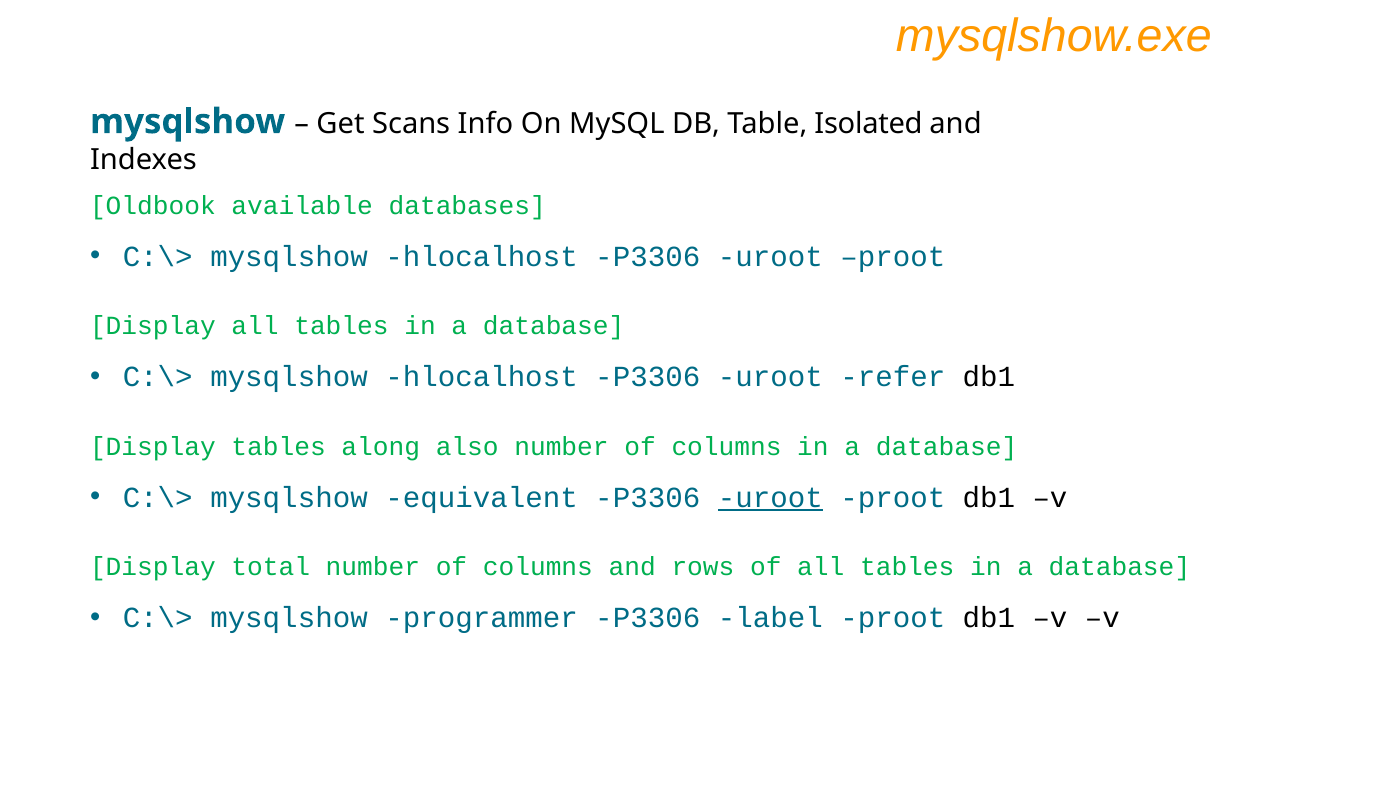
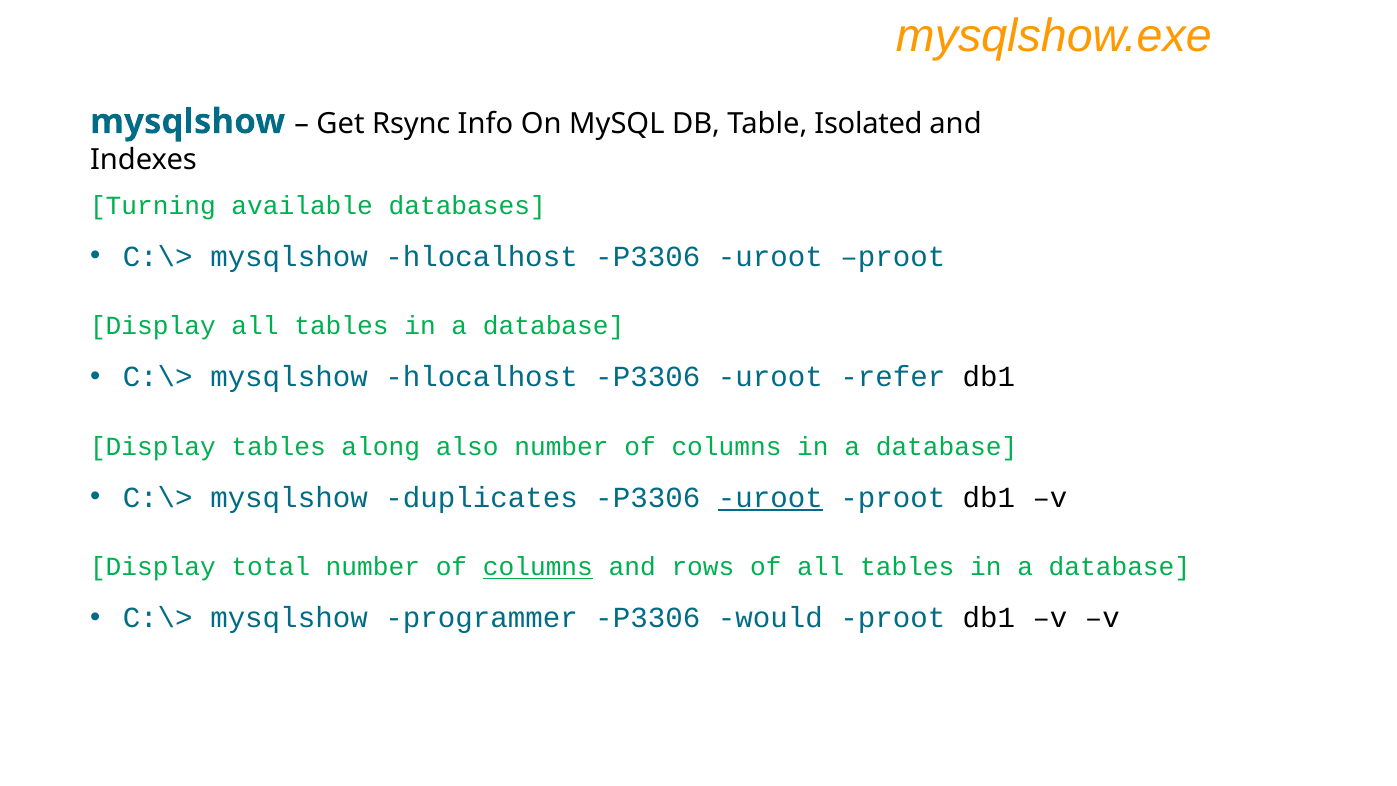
Scans: Scans -> Rsync (411, 124)
Oldbook: Oldbook -> Turning (153, 206)
equivalent: equivalent -> duplicates (482, 498)
columns underline: none -> present (538, 567)
label: label -> would (770, 618)
